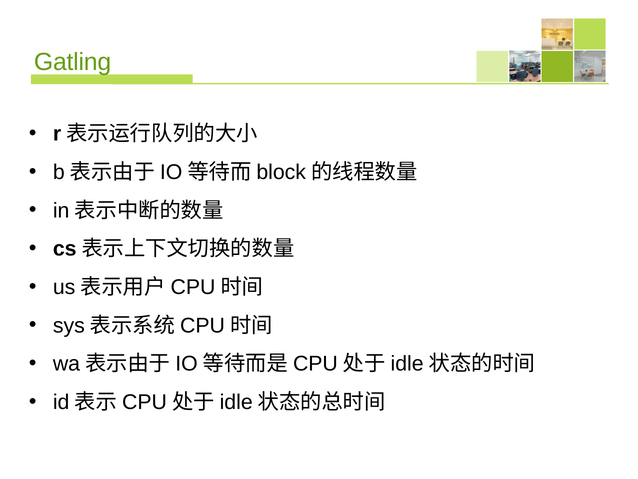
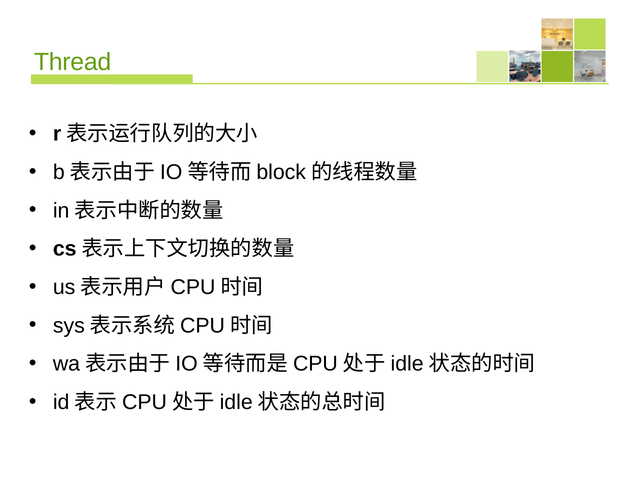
Gatling: Gatling -> Thread (73, 62)
